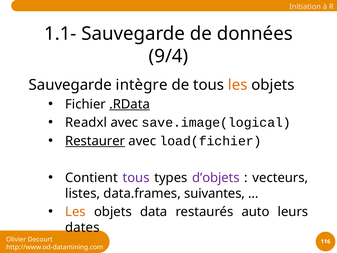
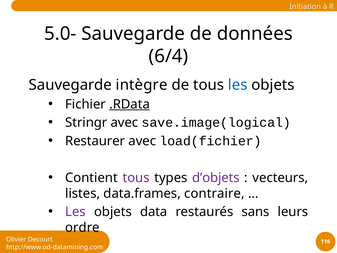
1.1-: 1.1- -> 5.0- (60, 34)
9/4: 9/4 -> 6/4 (169, 56)
les colour: orange -> blue (238, 85)
Readxl: Readxl -> Stringr (86, 122)
Restaurer underline: present -> none (95, 141)
suivantes: suivantes -> contraire (214, 193)
Les colour: orange -> purple (75, 212)
auto: auto -> sans (256, 212)
dates: dates -> ordre (82, 227)
